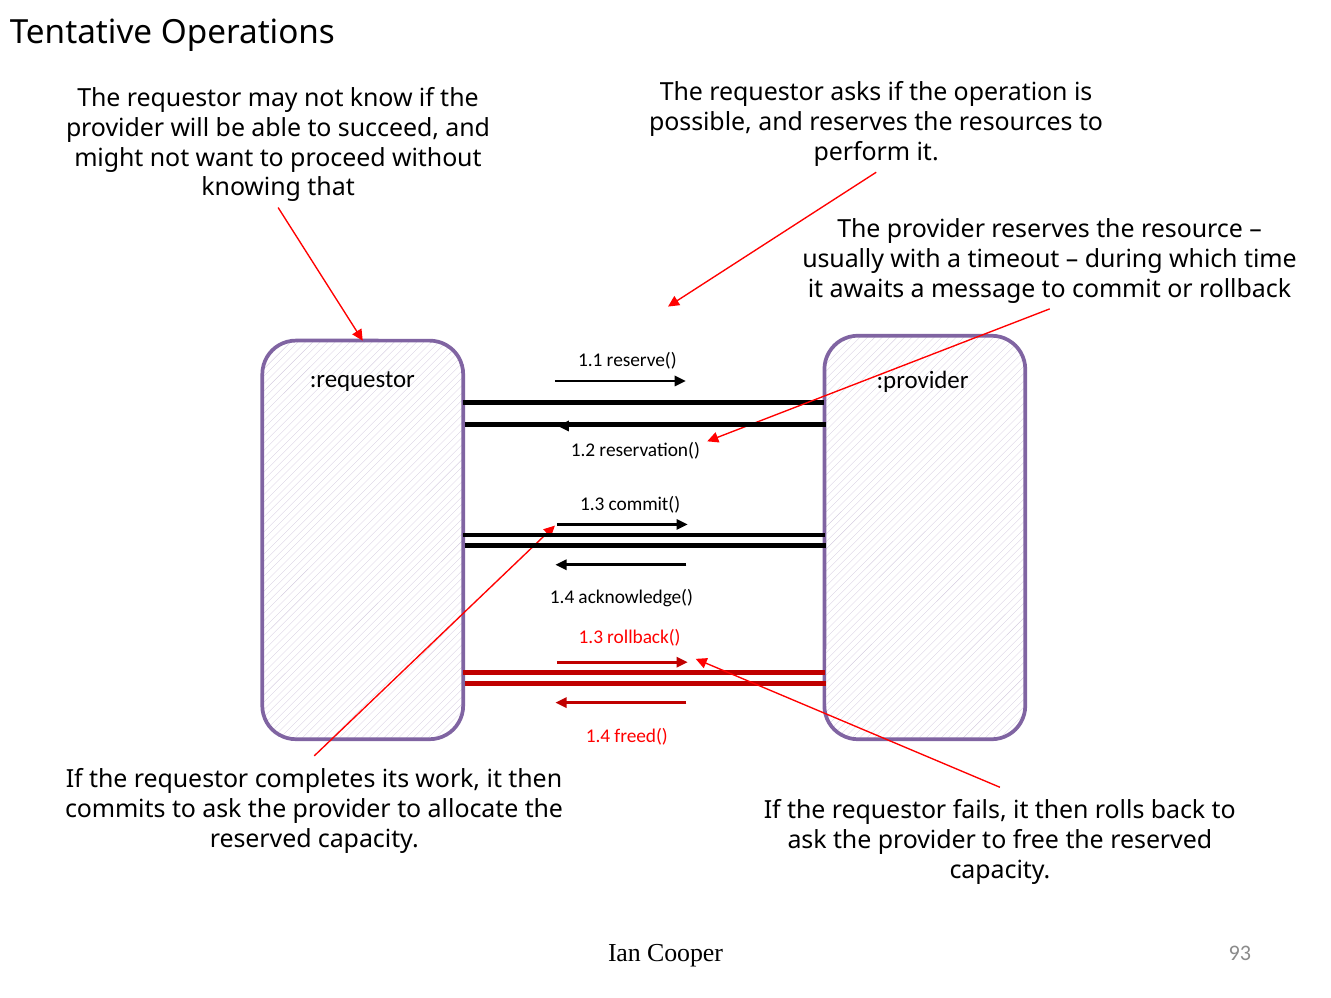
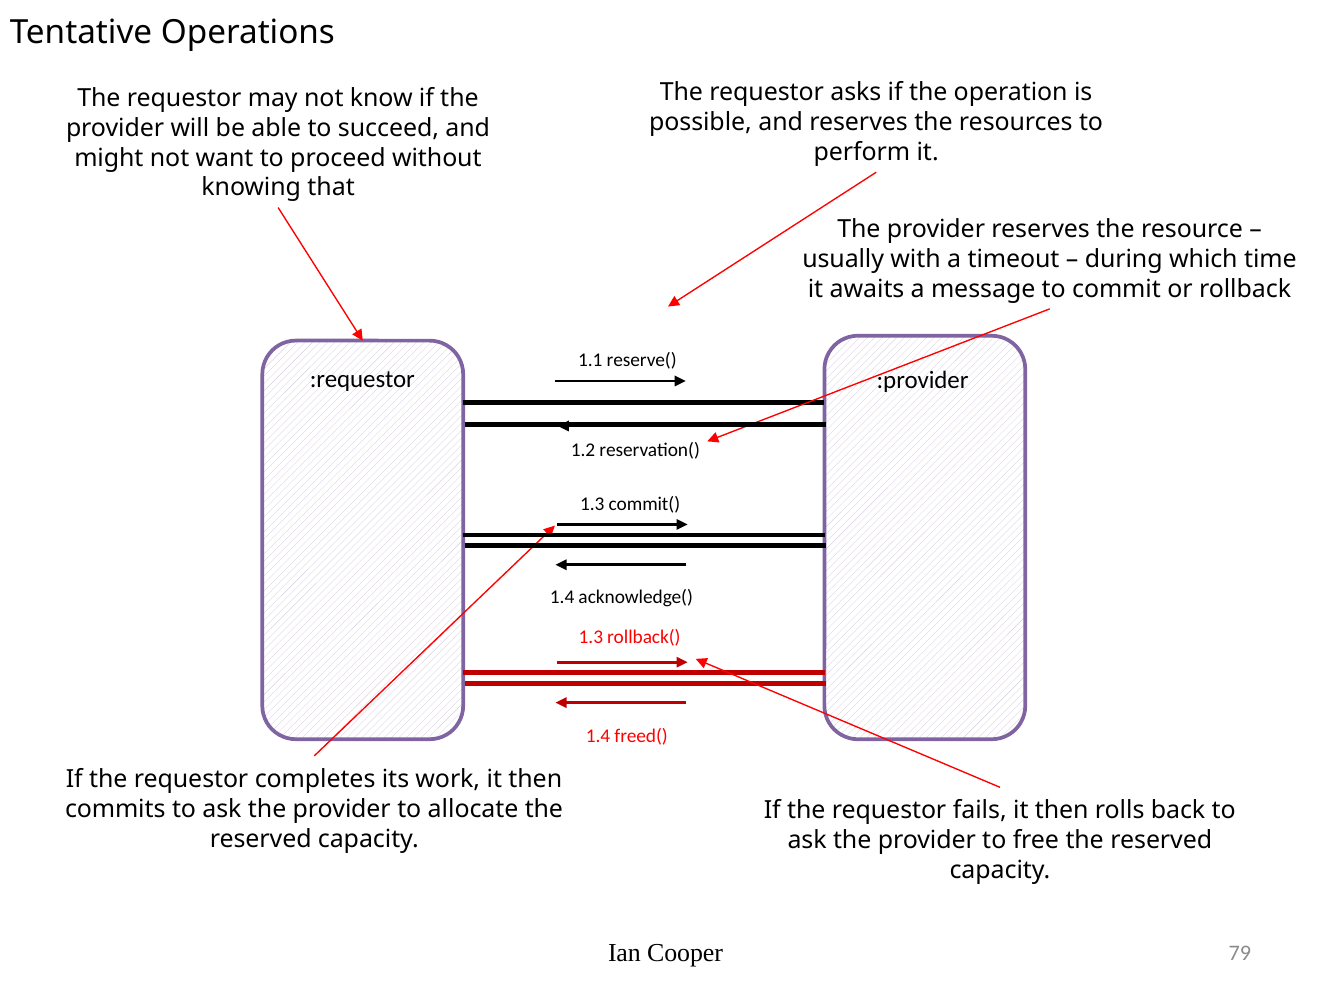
93: 93 -> 79 (1240, 953)
